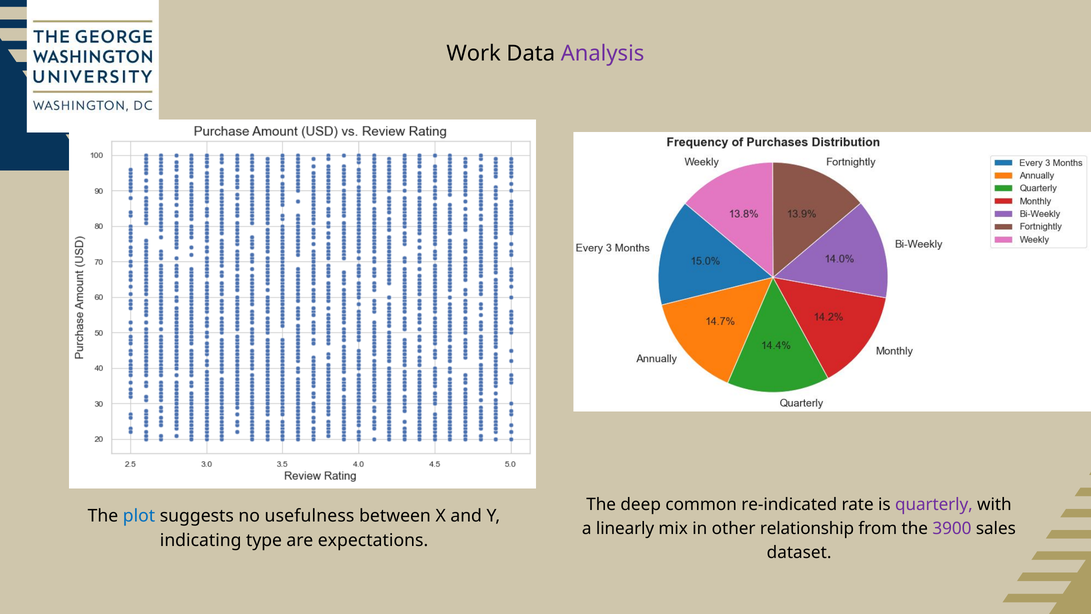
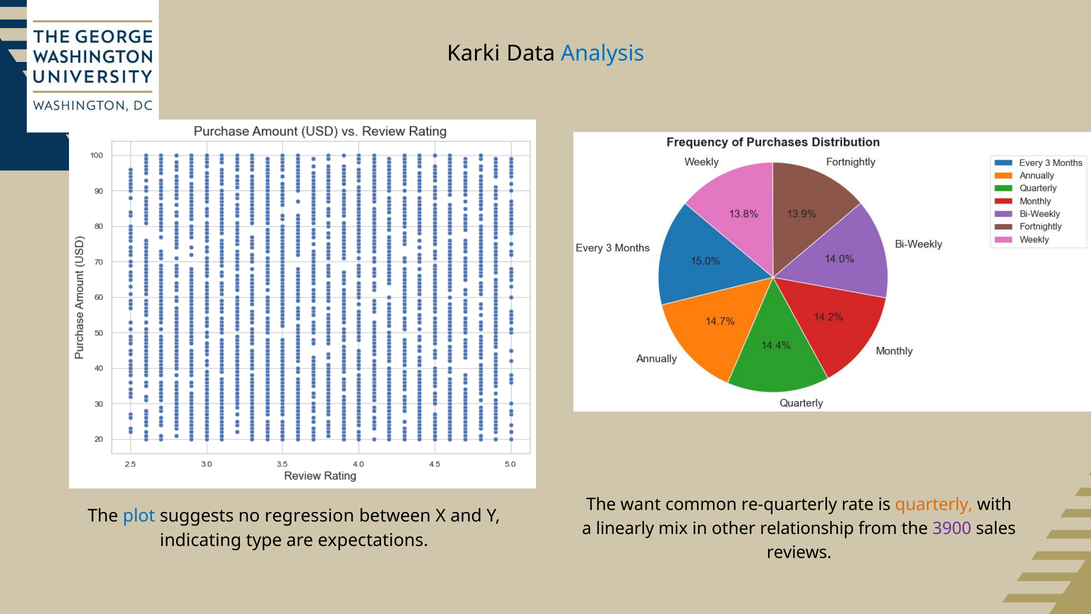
Work: Work -> Karki (474, 53)
Analysis colour: purple -> blue (603, 53)
deep: deep -> want (641, 504)
re-indicated: re-indicated -> re-quarterly (789, 504)
quarterly colour: purple -> orange (934, 504)
usefulness: usefulness -> regression (309, 515)
dataset: dataset -> reviews (799, 552)
